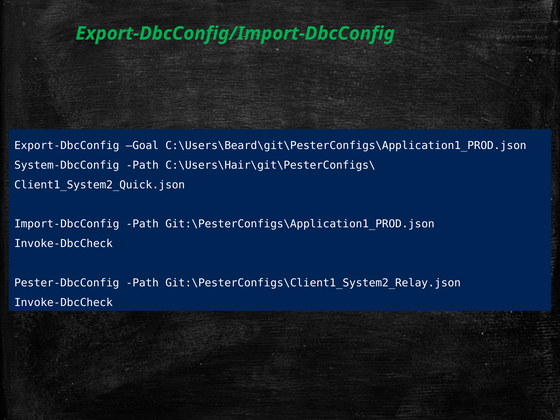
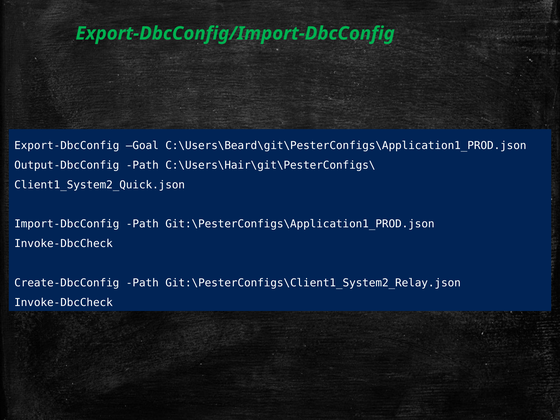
System-DbcConfig: System-DbcConfig -> Output-DbcConfig (67, 165)
Pester-DbcConfig: Pester-DbcConfig -> Create-DbcConfig (67, 283)
